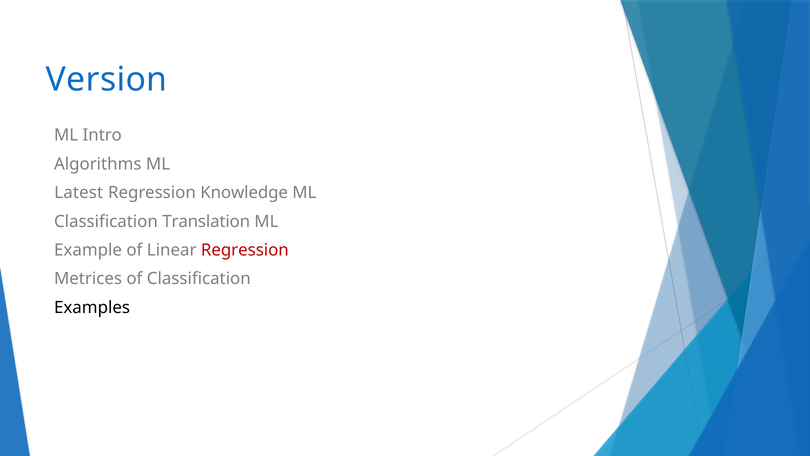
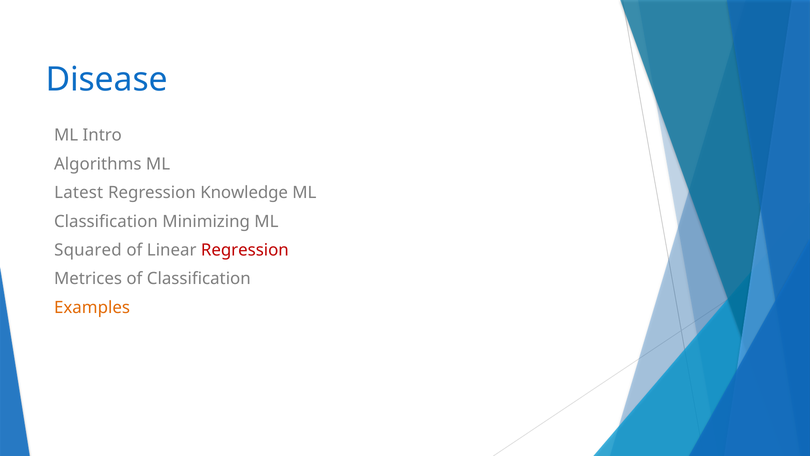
Version: Version -> Disease (107, 79)
Translation: Translation -> Minimizing (206, 221)
Example: Example -> Squared (88, 250)
Examples colour: black -> orange (92, 307)
